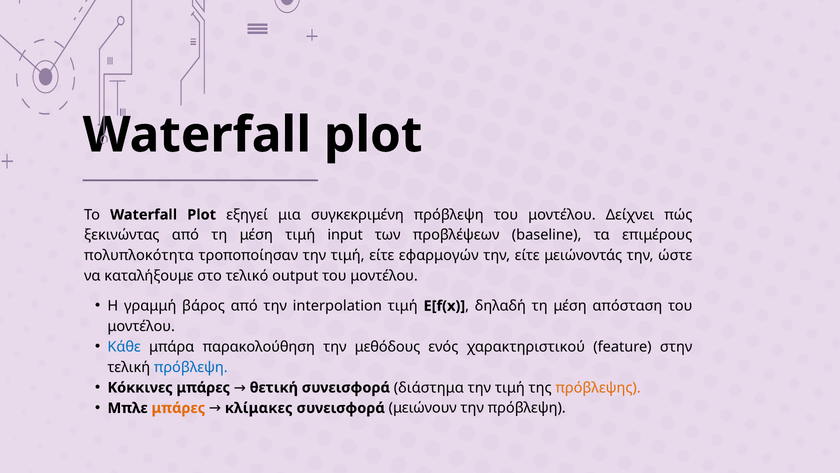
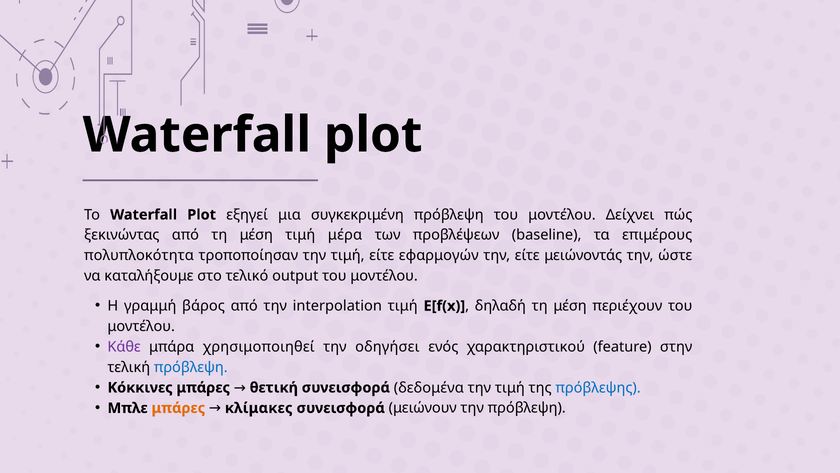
input: input -> μέρα (345, 235)
απόσταση: απόσταση -> περιέχουν (627, 306)
Κάθε colour: blue -> purple (124, 346)
παρακολούθηση: παρακολούθηση -> χρησιμοποιηθεί (259, 346)
μεθόδους: μεθόδους -> οδηγήσει (387, 346)
διάστημα: διάστημα -> δεδομένα (429, 387)
πρόβλεψης colour: orange -> blue (598, 387)
